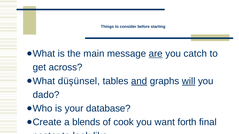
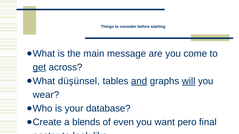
are underline: present -> none (156, 54)
catch: catch -> come (195, 54)
get underline: none -> present (39, 68)
dado: dado -> wear (46, 95)
cook: cook -> even (124, 123)
forth: forth -> pero (187, 123)
